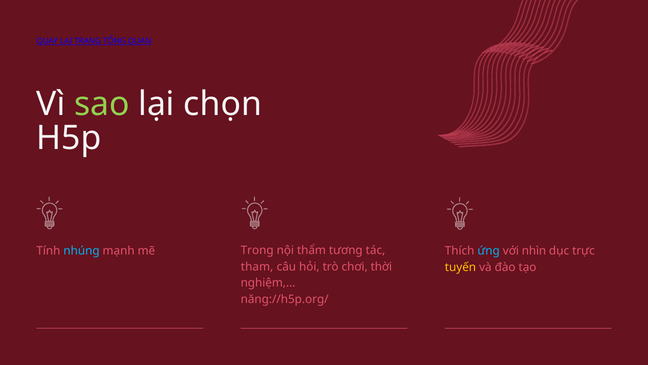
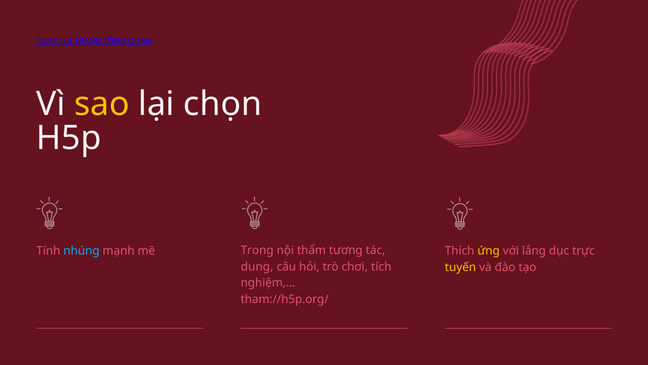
sao colour: light green -> yellow (102, 104)
ứng colour: light blue -> yellow (489, 251)
nhìn: nhìn -> lắng (534, 251)
tham: tham -> dung (257, 266)
thời: thời -> tích (381, 266)
năng://h5p.org/: năng://h5p.org/ -> tham://h5p.org/ (285, 299)
